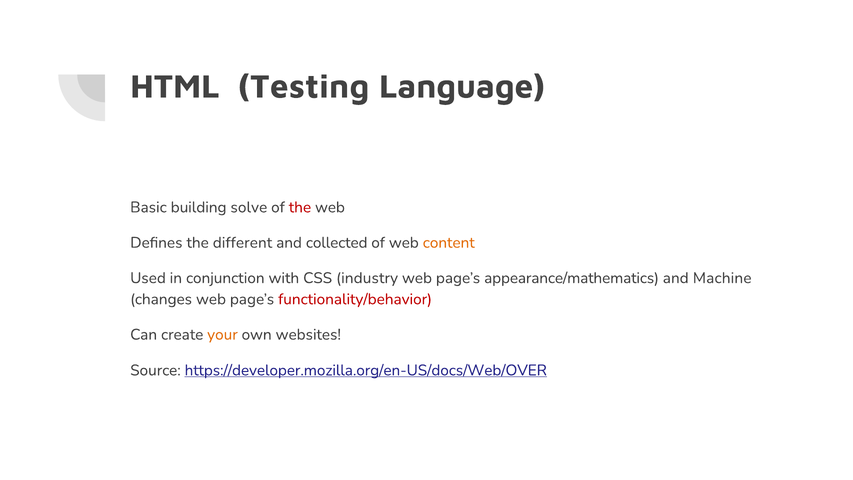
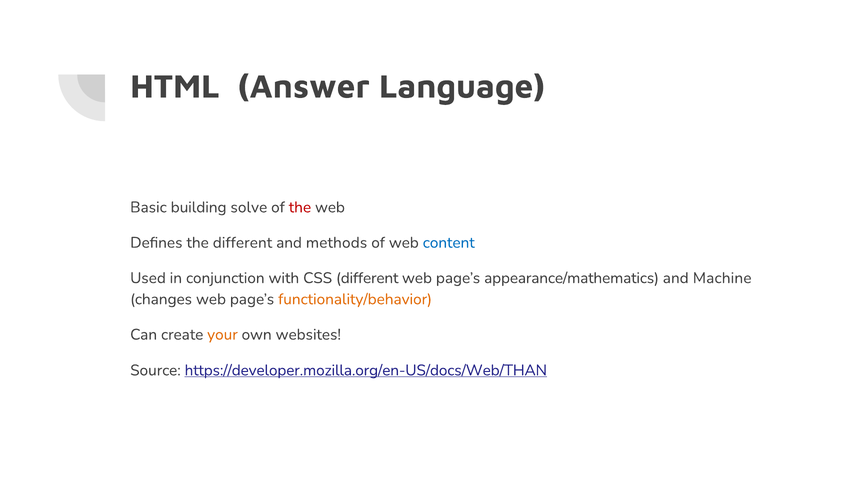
Testing: Testing -> Answer (304, 87)
collected: collected -> methods (337, 243)
content colour: orange -> blue (449, 243)
CSS industry: industry -> different (367, 278)
functionality/behavior colour: red -> orange (355, 299)
https://developer.mozilla.org/en-US/docs/Web/OVER: https://developer.mozilla.org/en-US/docs/Web/OVER -> https://developer.mozilla.org/en-US/docs/Web/THAN (366, 370)
